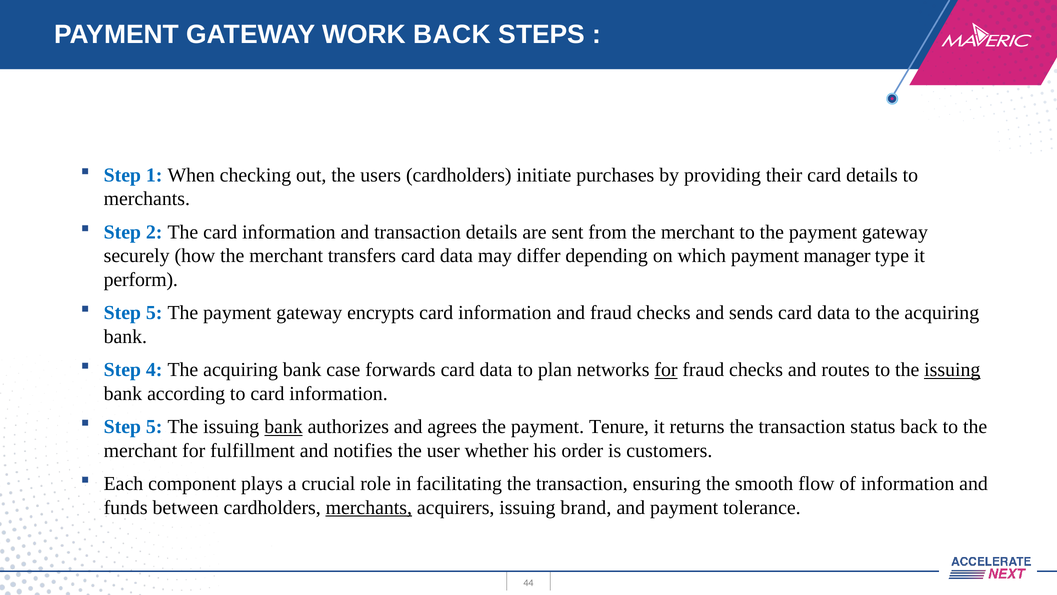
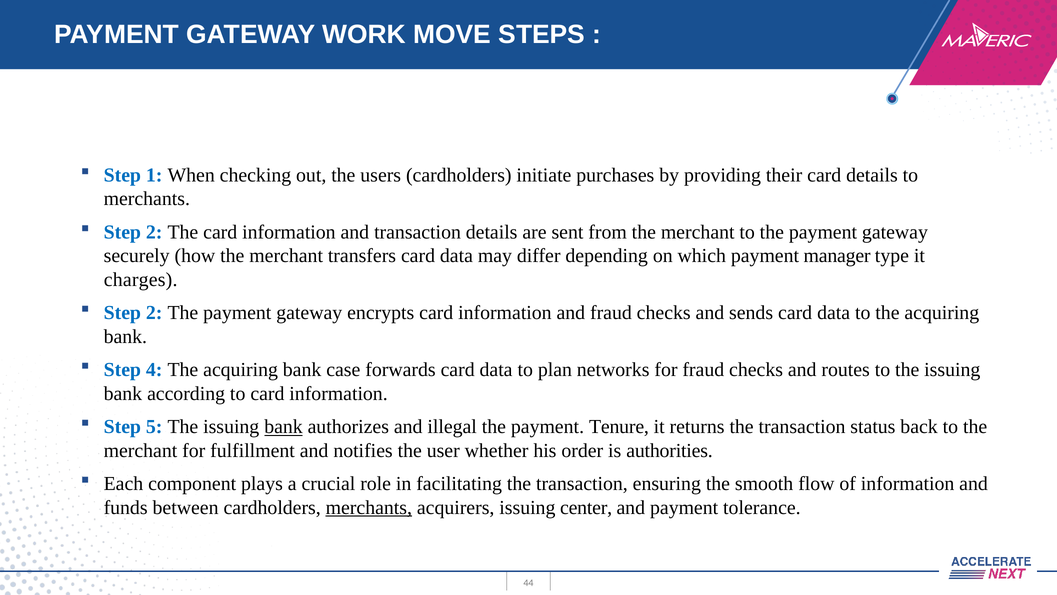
WORK BACK: BACK -> MOVE (452, 35)
perform: perform -> charges (141, 279)
5: 5 -> 2 (154, 313)
for underline: present -> none (666, 370)
issuing underline: present -> none (952, 370)
agrees: agrees -> illegal (452, 427)
customers: customers -> authorities (670, 450)
brand: brand -> center (586, 507)
